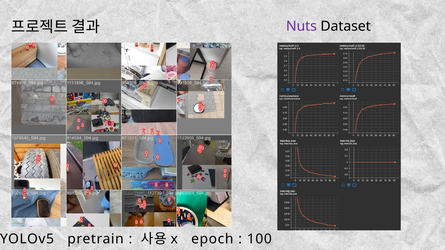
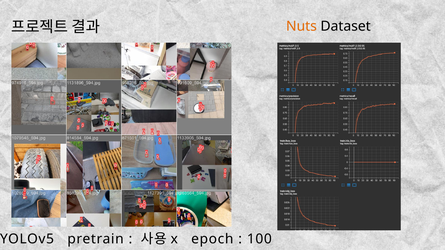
Nuts colour: purple -> orange (301, 26)
